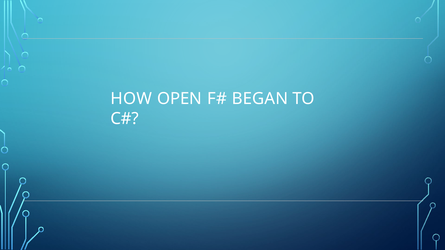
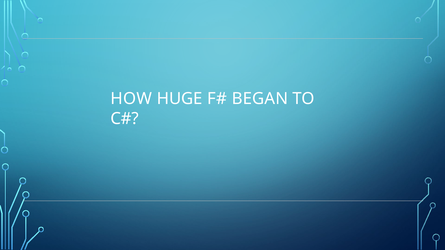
OPEN: OPEN -> HUGE (180, 99)
